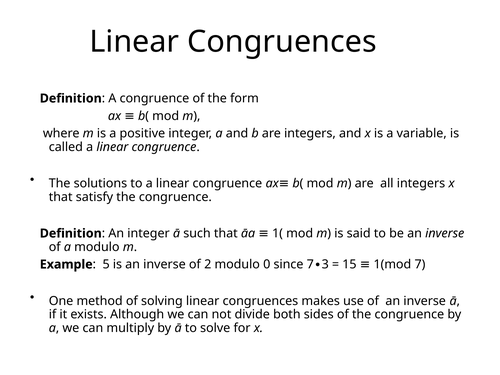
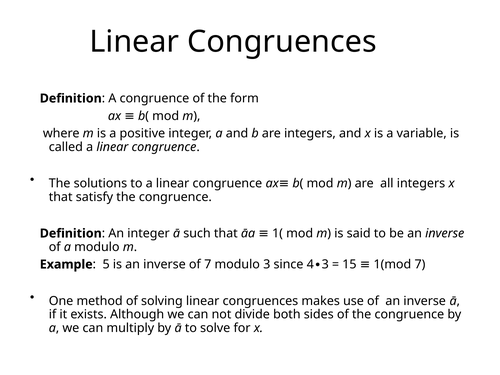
of 2: 2 -> 7 (208, 264)
modulo 0: 0 -> 3 (267, 264)
since 7: 7 -> 4 (310, 264)
